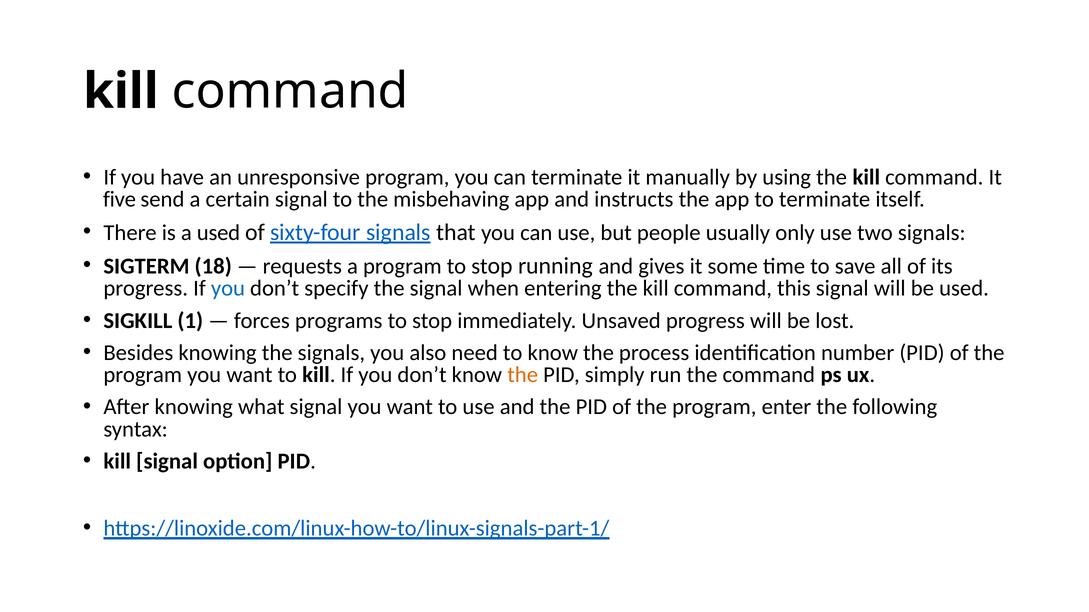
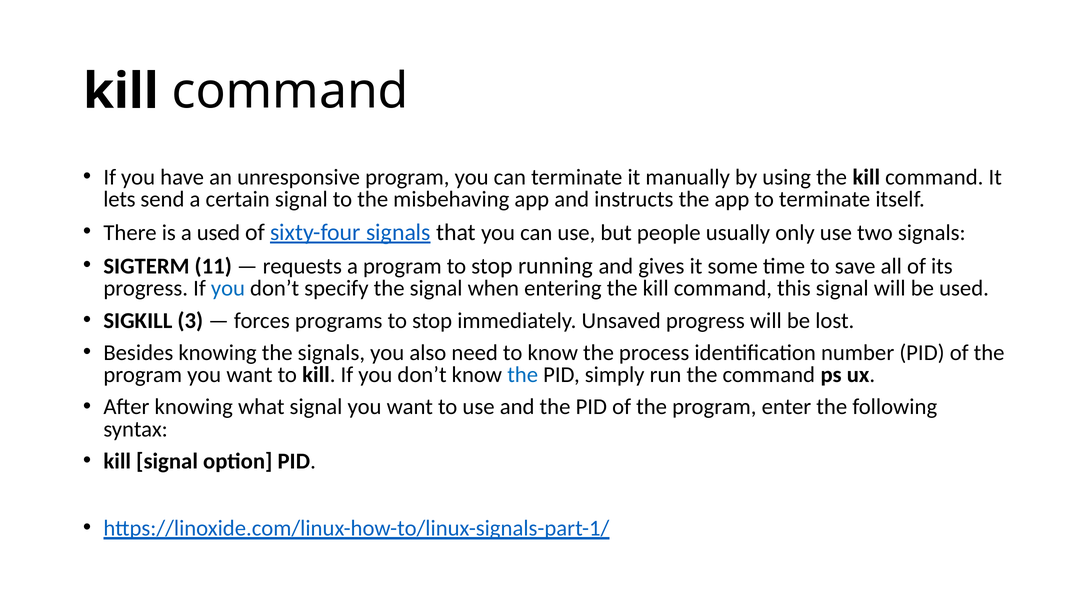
five: five -> lets (119, 199)
18: 18 -> 11 (213, 266)
1: 1 -> 3 (190, 321)
the colour: orange -> blue (523, 375)
